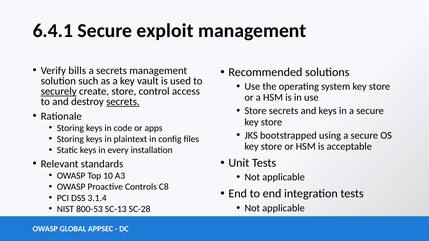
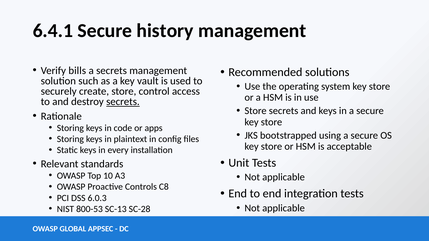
exploit: exploit -> history (165, 31)
securely underline: present -> none (59, 91)
3.1.4: 3.1.4 -> 6.0.3 (97, 198)
